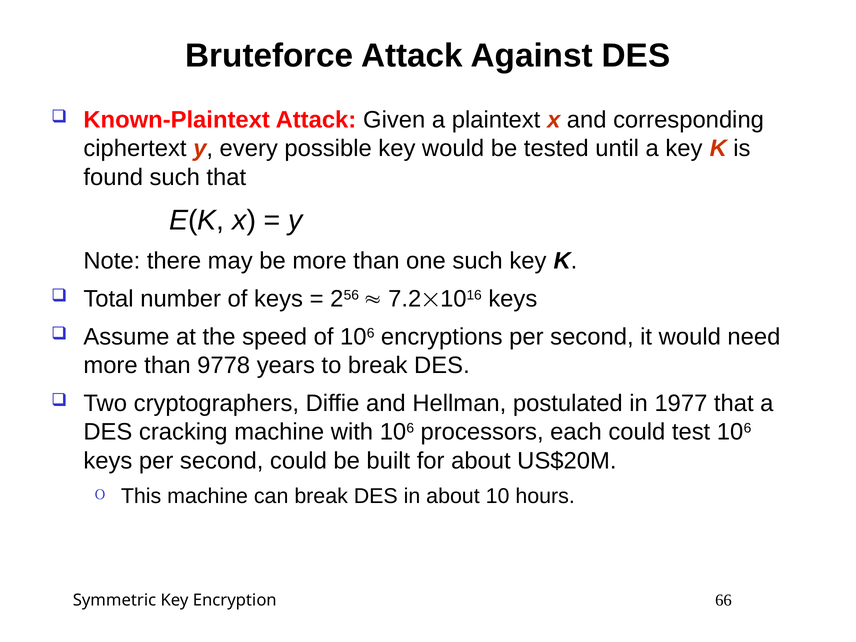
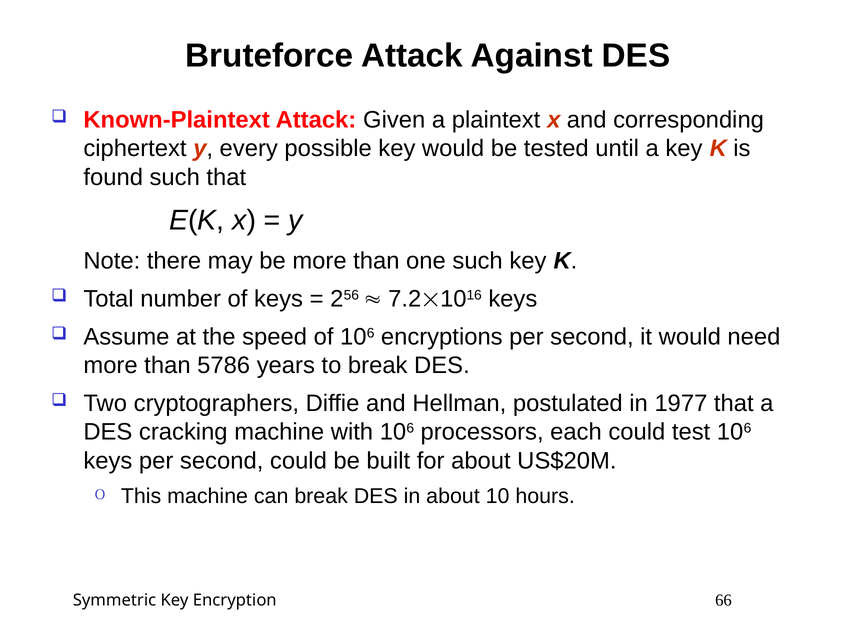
9778: 9778 -> 5786 (224, 366)
